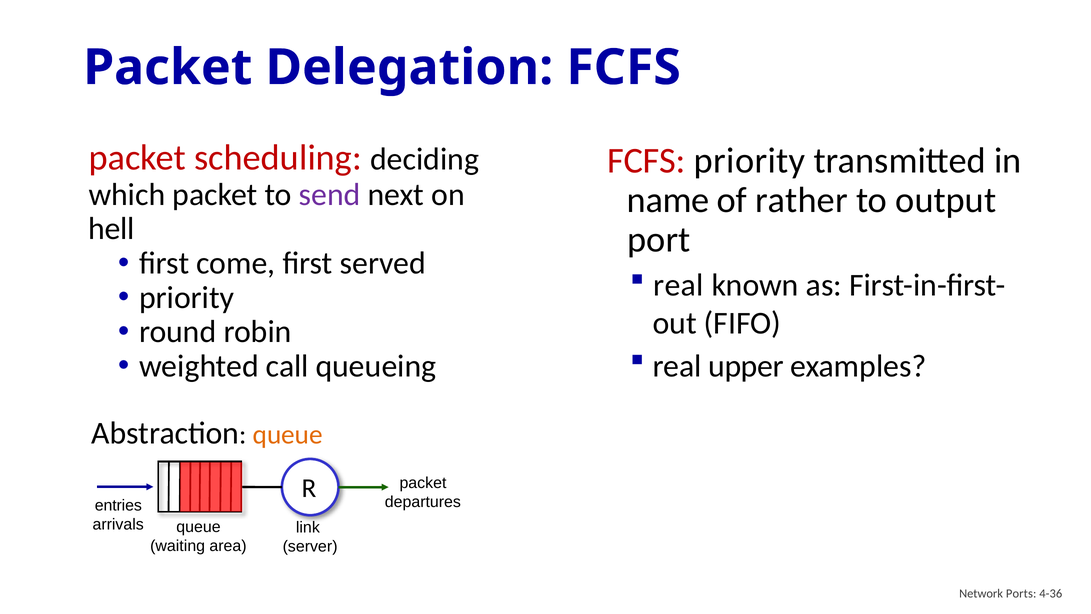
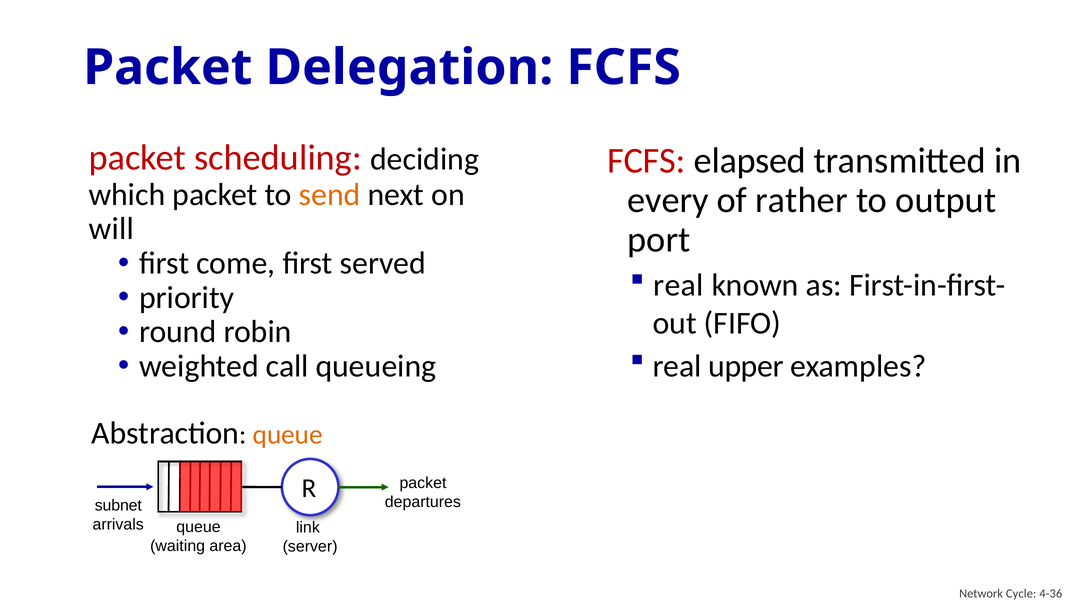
FCFS priority: priority -> elapsed (750, 161)
send colour: purple -> orange (330, 194)
name: name -> every (668, 200)
hell: hell -> will (111, 229)
entries: entries -> subnet (118, 505)
Ports: Ports -> Cycle (1021, 594)
